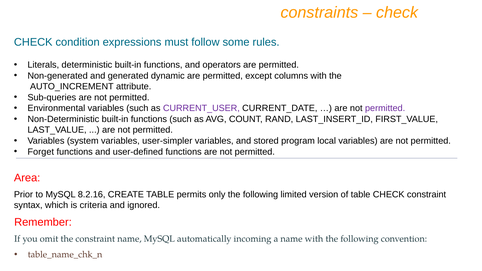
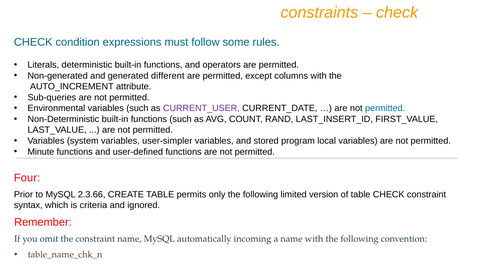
dynamic: dynamic -> different (168, 76)
permitted colour: purple -> blue (385, 108)
Forget: Forget -> Minute (41, 152)
Area: Area -> Four (27, 178)
8.2.16: 8.2.16 -> 2.3.66 (92, 195)
